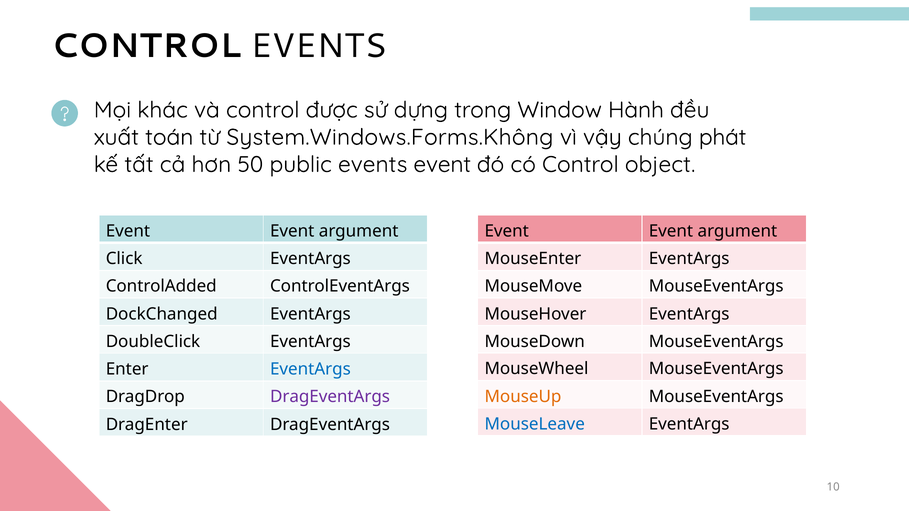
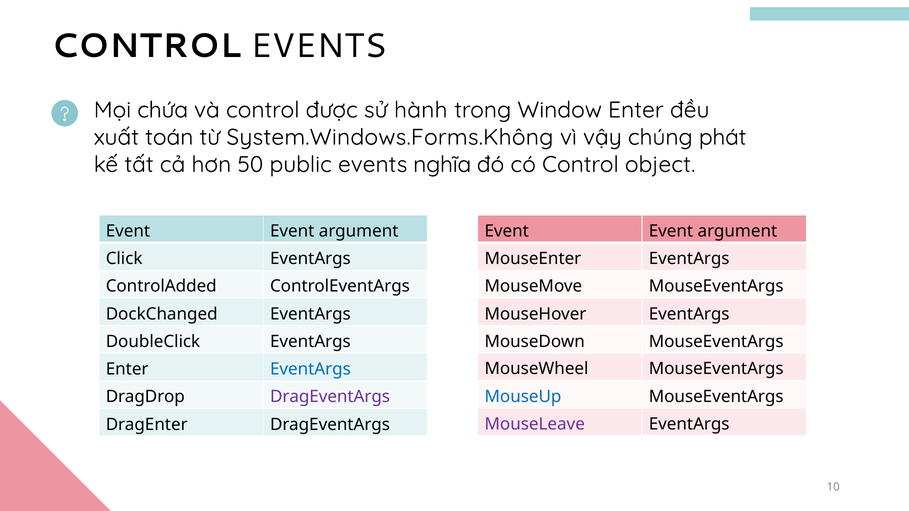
khác: khác -> chứa (163, 110)
dựng: dựng -> hành (421, 110)
Window Hành: Hành -> Enter (636, 110)
events event: event -> nghĩa (442, 165)
MouseUp colour: orange -> blue (523, 397)
MouseLeave colour: blue -> purple (535, 424)
